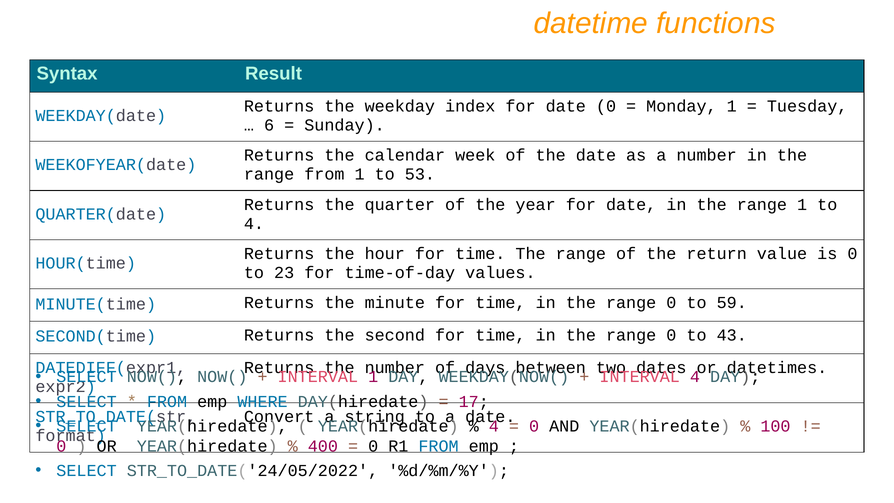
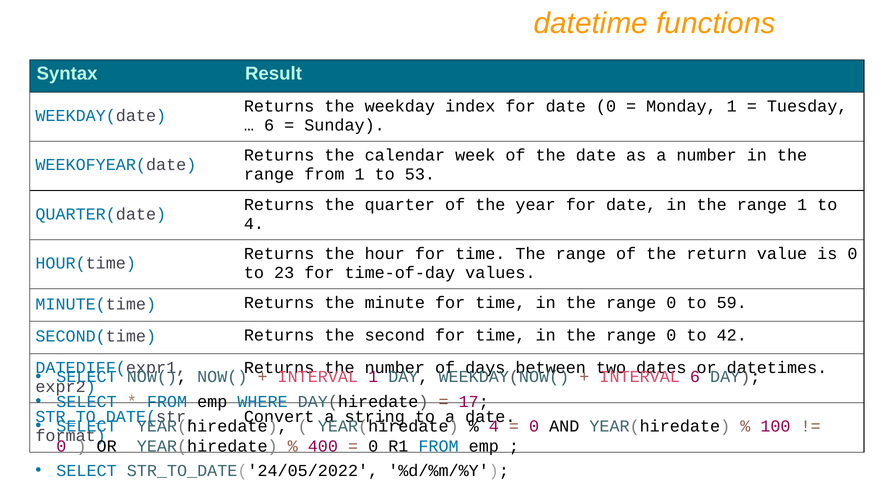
43: 43 -> 42 (732, 335)
4: 4 -> 6 (695, 377)
